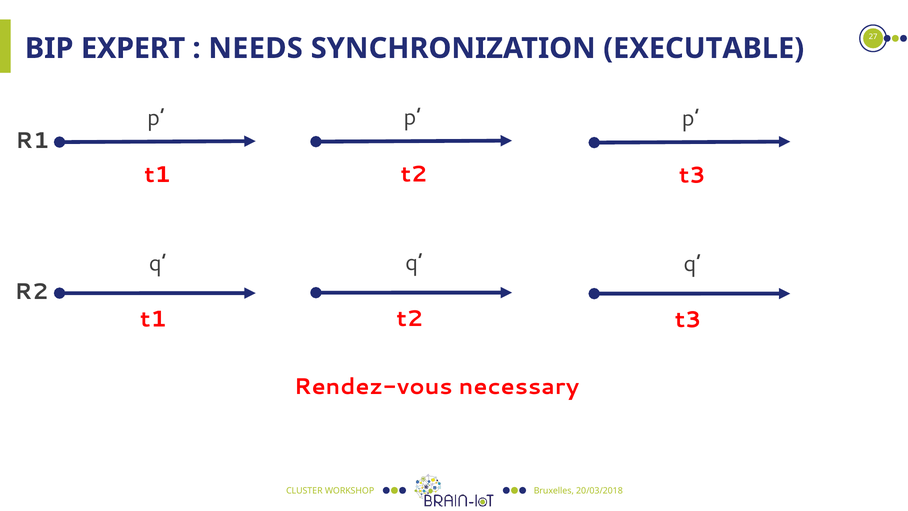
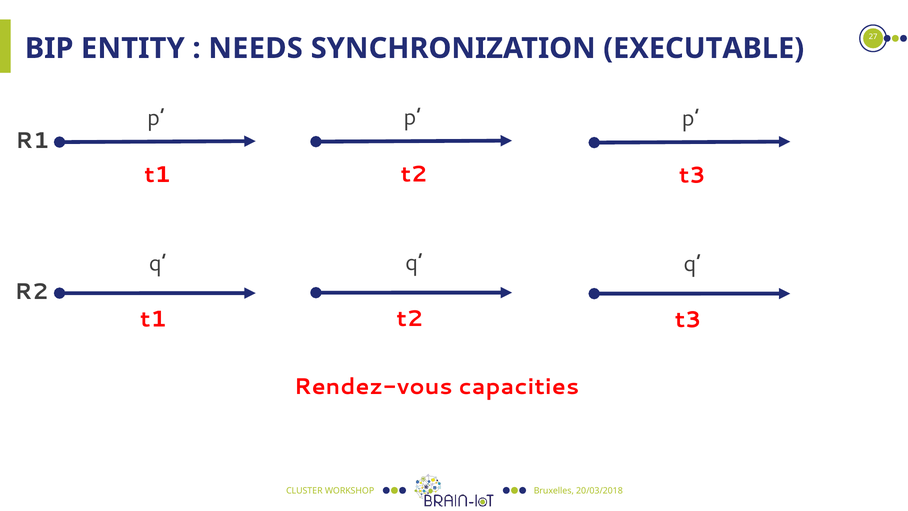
EXPERT: EXPERT -> ENTITY (133, 48)
necessary: necessary -> capacities (519, 387)
